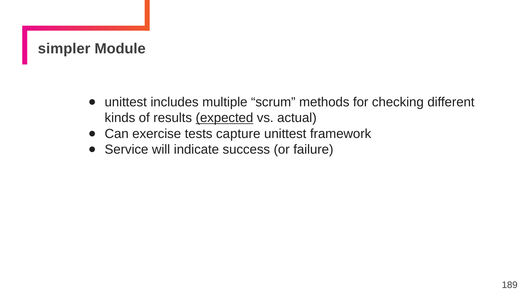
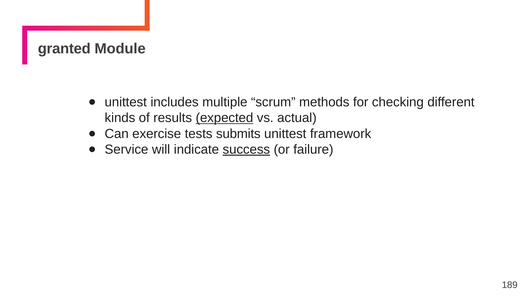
simpler: simpler -> granted (64, 48)
capture: capture -> submits (238, 133)
success underline: none -> present (246, 149)
